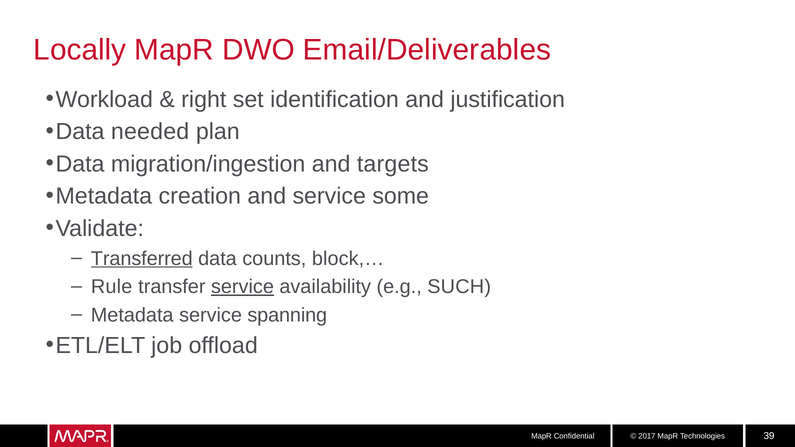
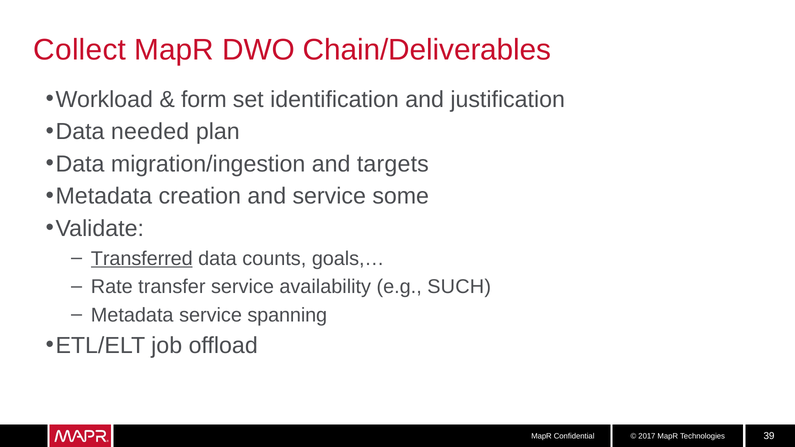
Locally: Locally -> Collect (80, 50)
Email/Deliverables: Email/Deliverables -> Chain/Deliverables (427, 50)
right: right -> form (204, 100)
block,…: block,… -> goals,… (348, 259)
Rule: Rule -> Rate (112, 287)
service underline: present -> none (242, 287)
